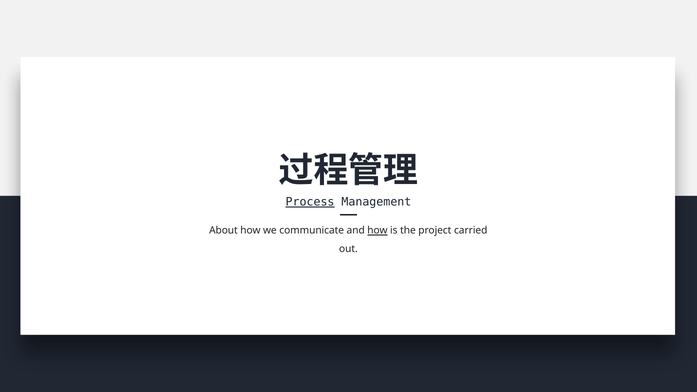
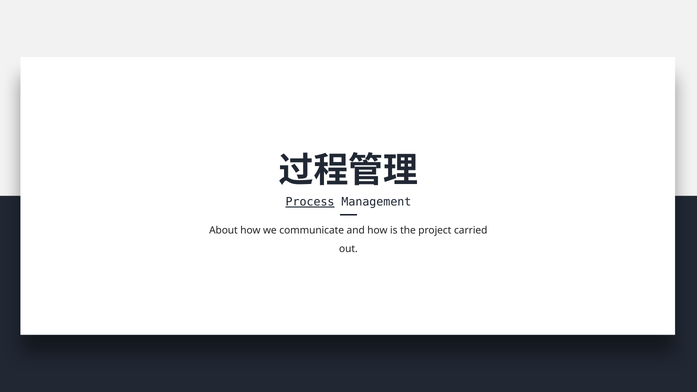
how underline: present -> none (377, 231)
